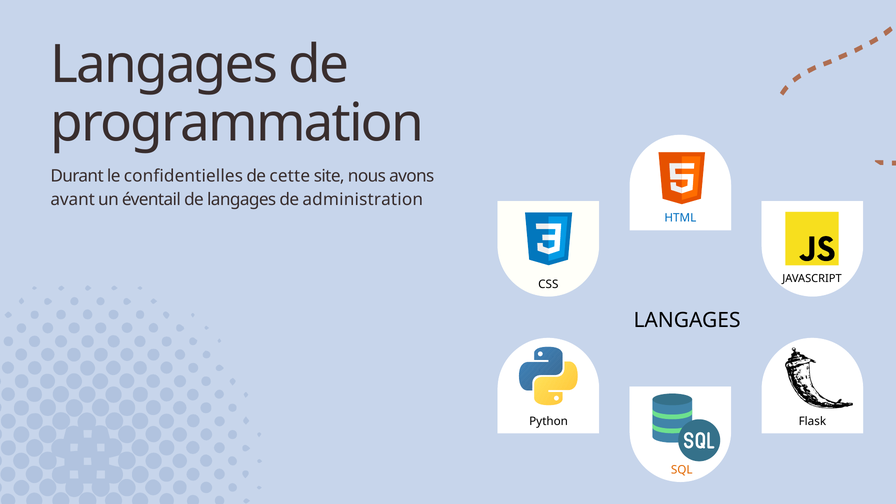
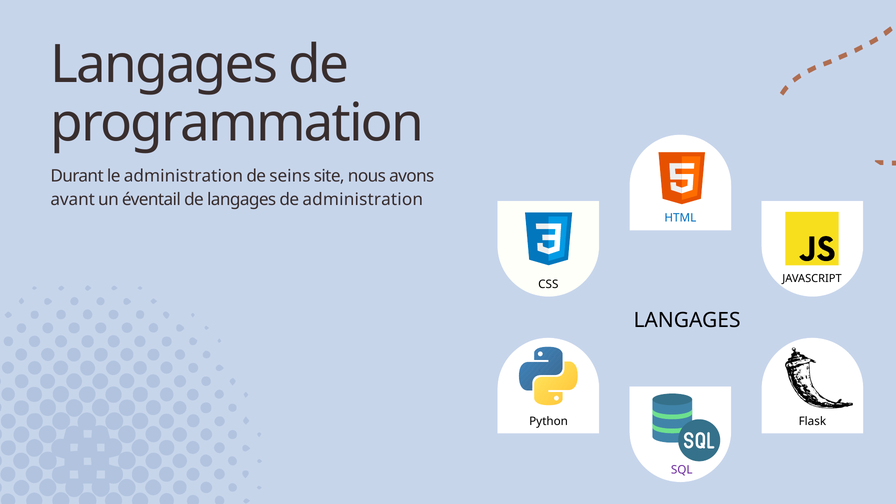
le confidentielles: confidentielles -> administration (183, 176)
cette: cette -> seins (290, 176)
SQL colour: orange -> purple (682, 470)
